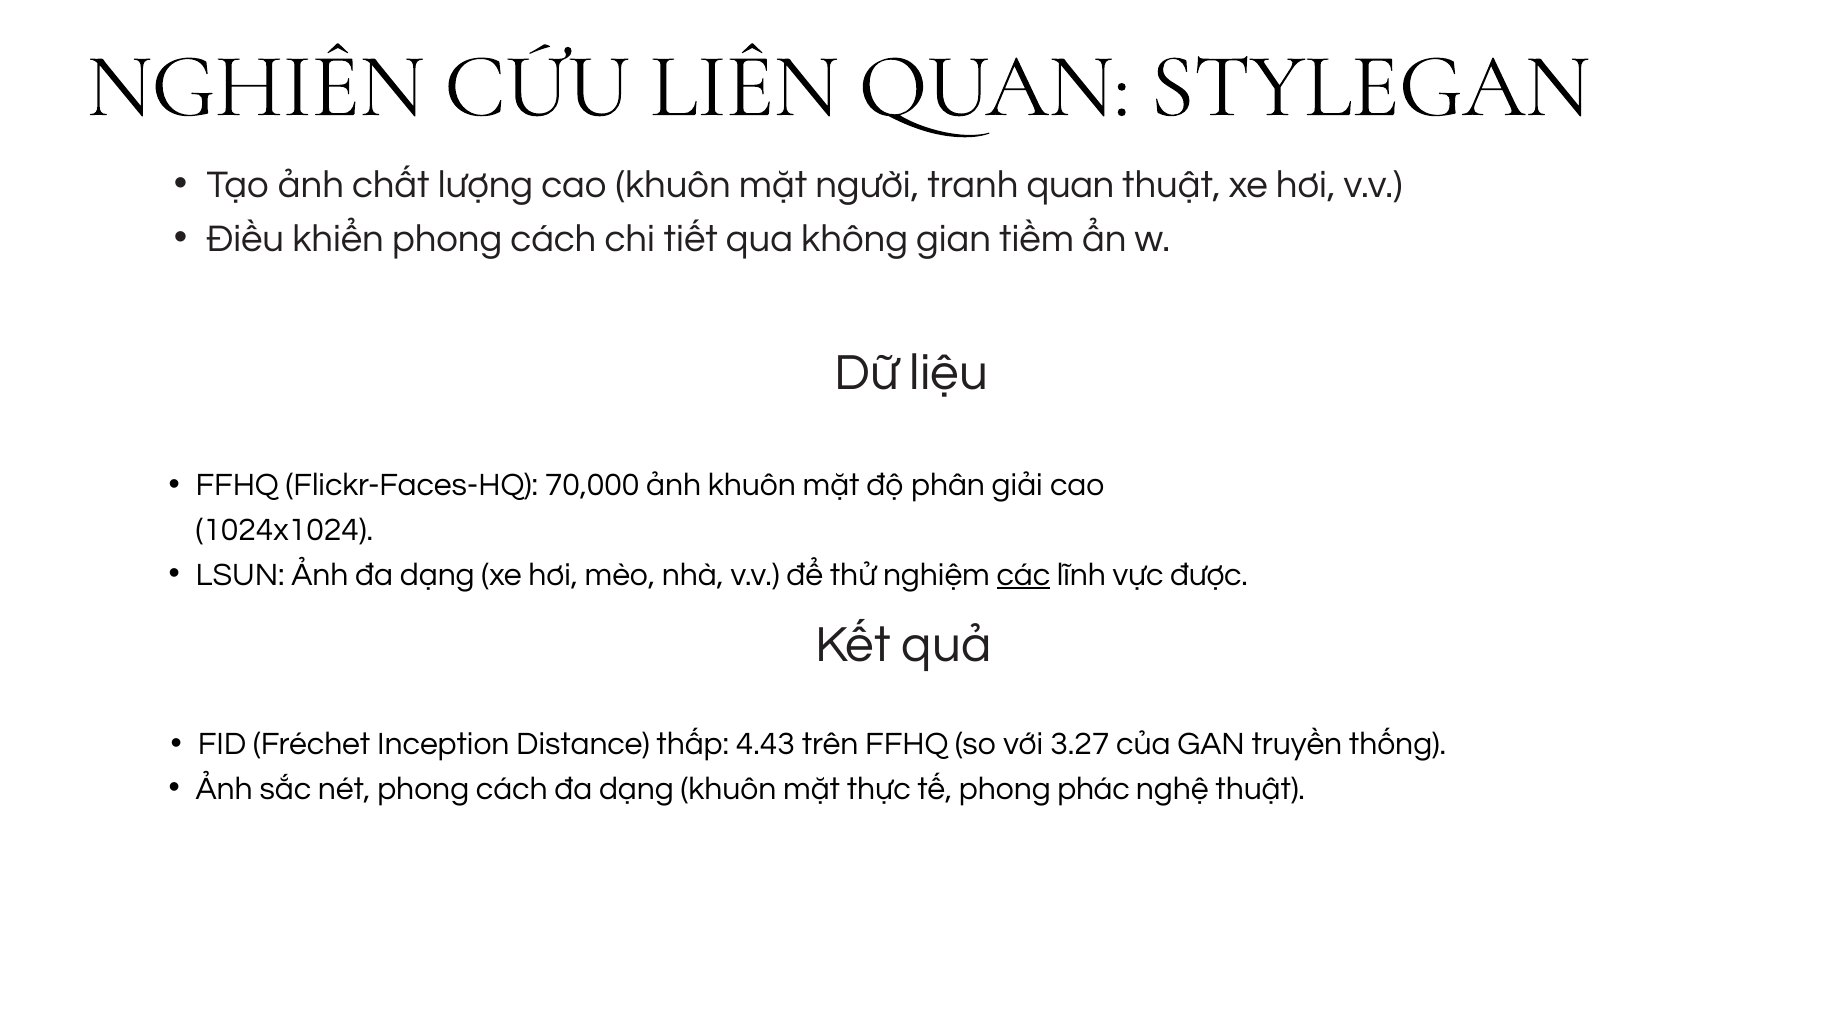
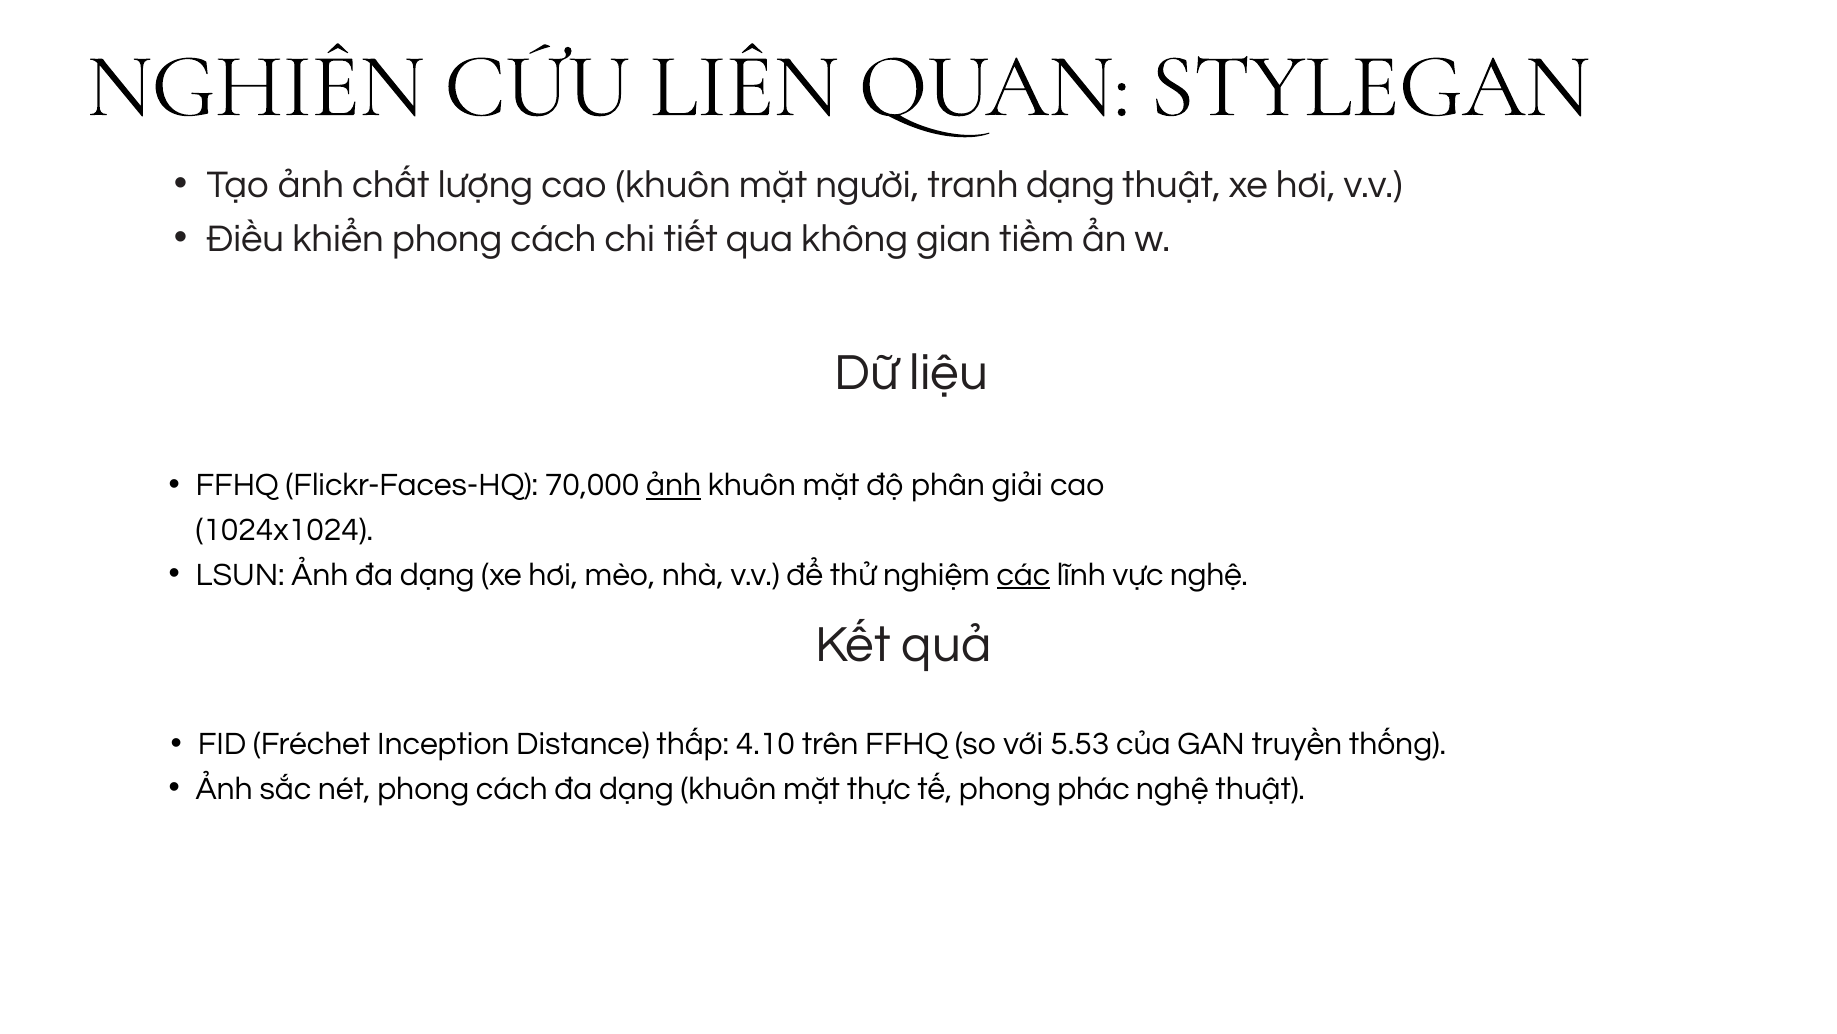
tranh quan: quan -> dạng (1070, 185)
ảnh underline: none -> present (674, 485)
vực được: được -> nghệ (1209, 574)
4.43: 4.43 -> 4.10 (765, 744)
3.27: 3.27 -> 5.53 (1080, 744)
